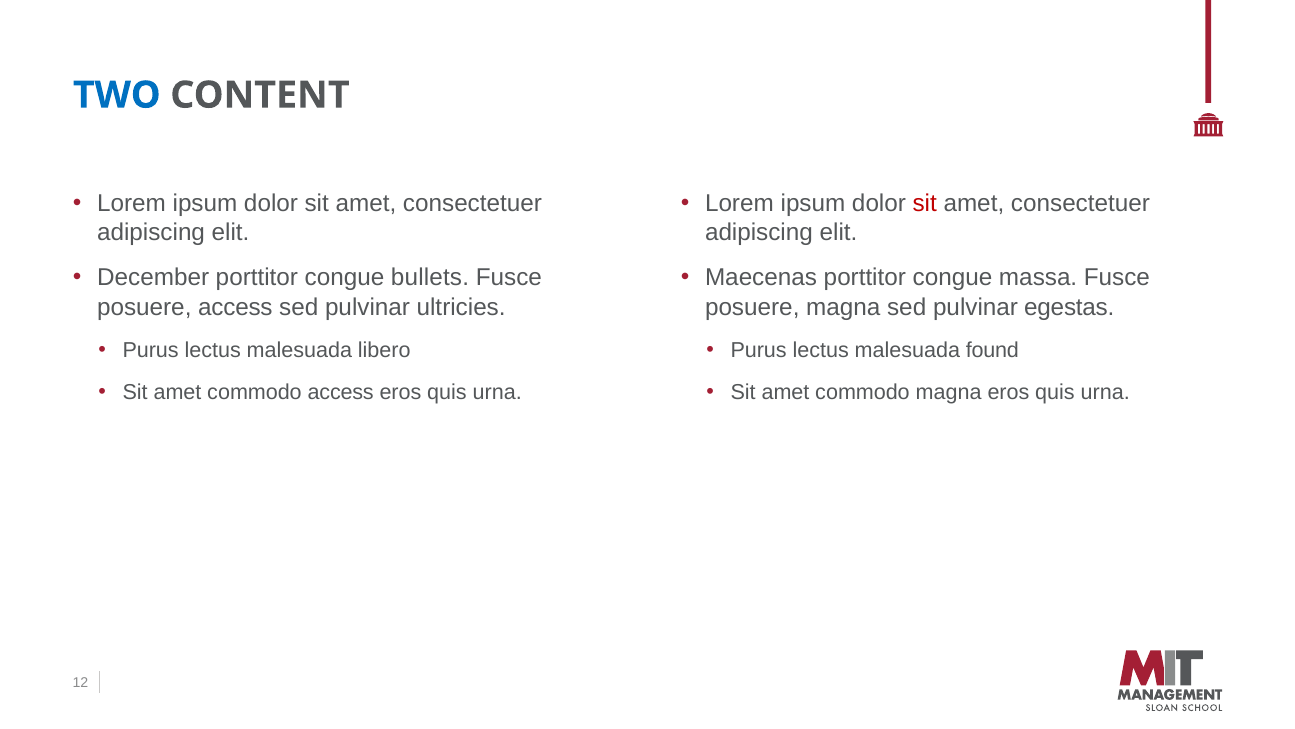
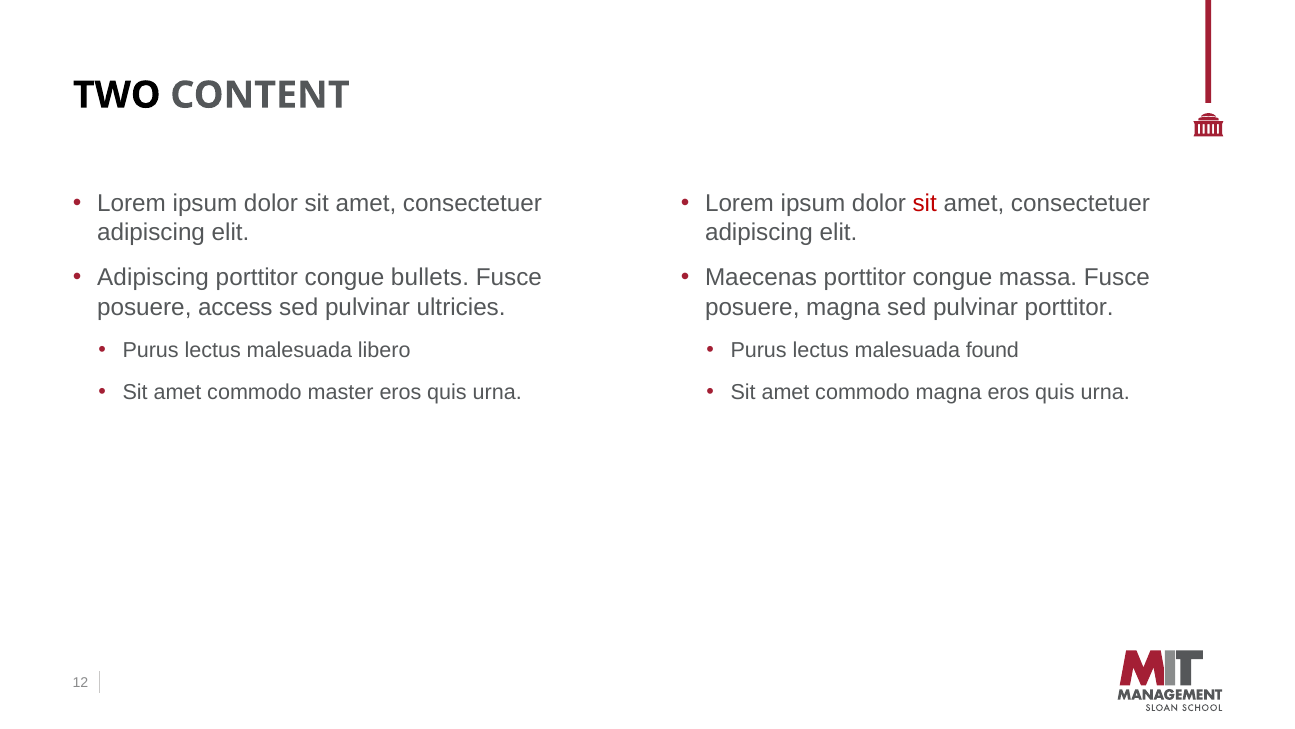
TWO colour: blue -> black (117, 95)
December: December -> Adipiscing (153, 278)
pulvinar egestas: egestas -> porttitor (1069, 307)
commodo access: access -> master (341, 392)
